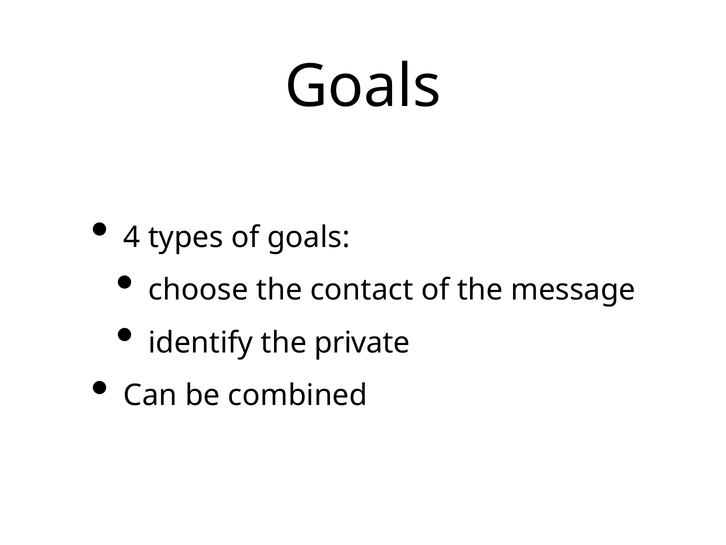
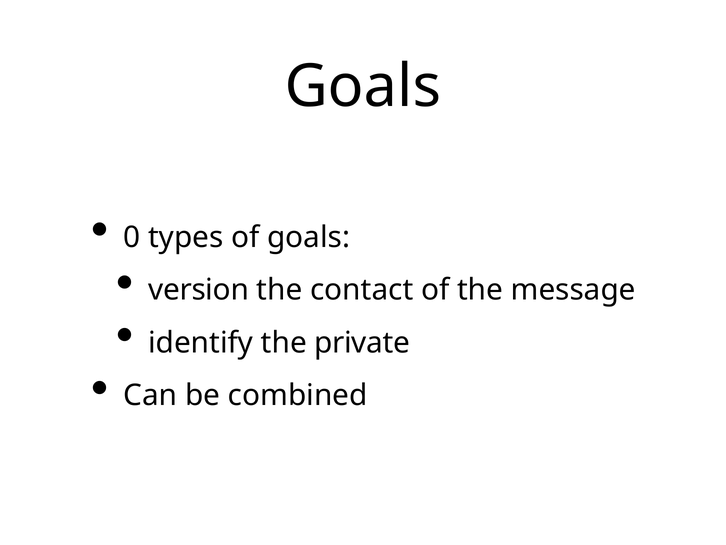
4: 4 -> 0 (132, 237)
choose: choose -> version (199, 290)
